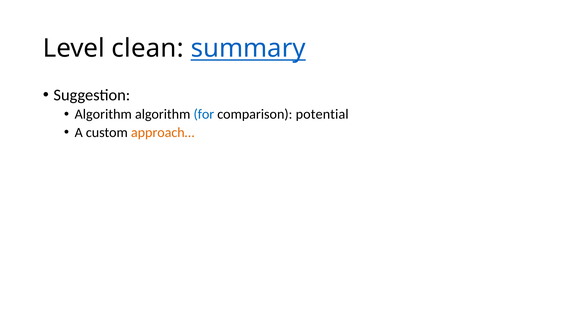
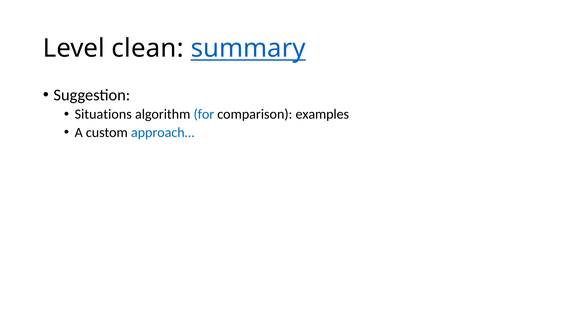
Algorithm: Algorithm -> Situations (103, 115)
potential: potential -> examples (322, 115)
approach… colour: orange -> blue (163, 133)
